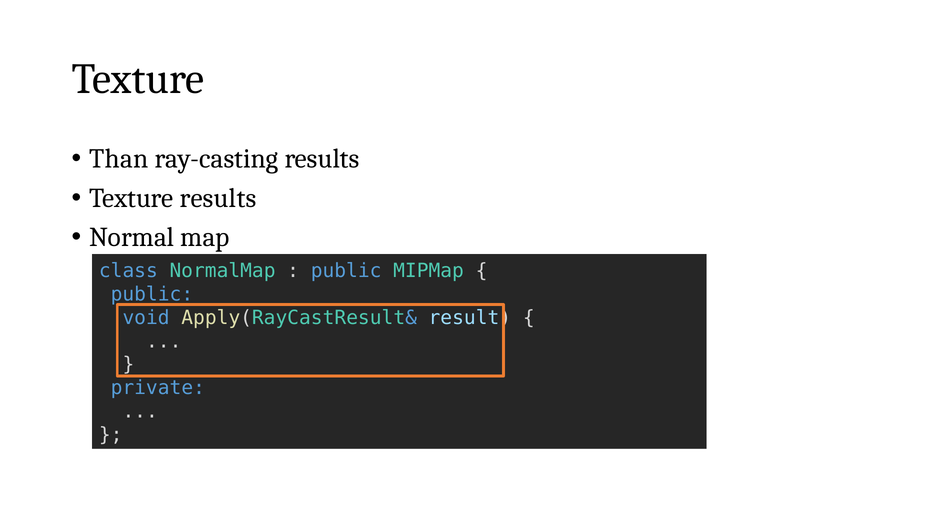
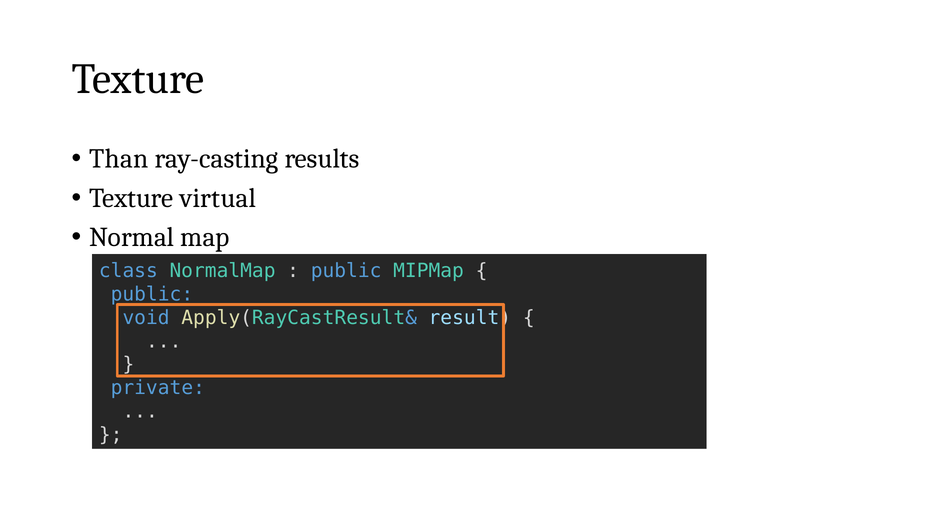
Texture results: results -> virtual (218, 198)
